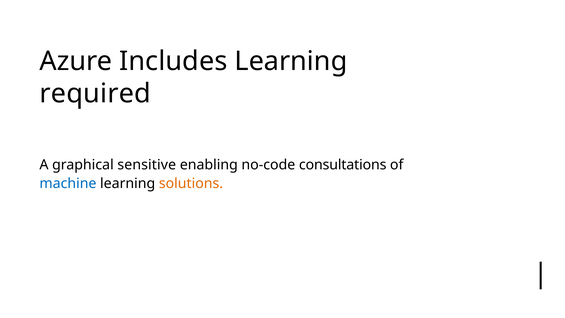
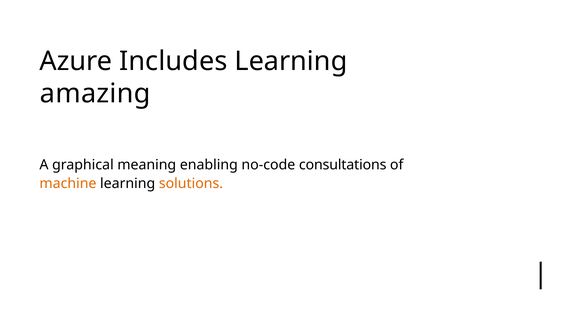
required: required -> amazing (95, 94)
sensitive: sensitive -> meaning (147, 165)
machine colour: blue -> orange (68, 183)
